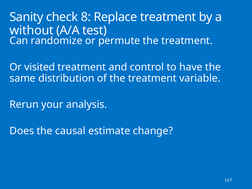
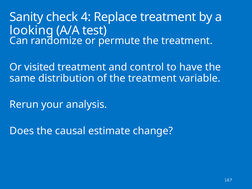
8: 8 -> 4 (86, 17)
without: without -> looking (31, 30)
